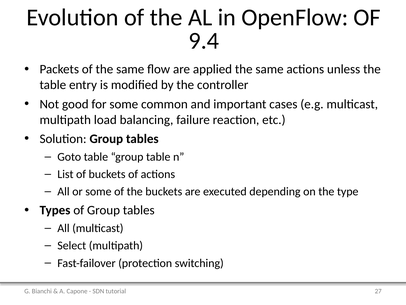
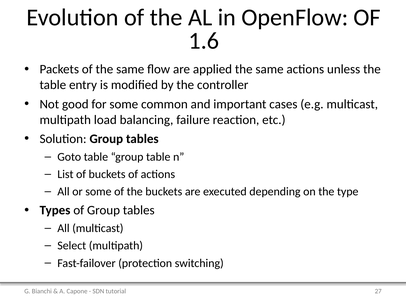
9.4: 9.4 -> 1.6 (204, 41)
